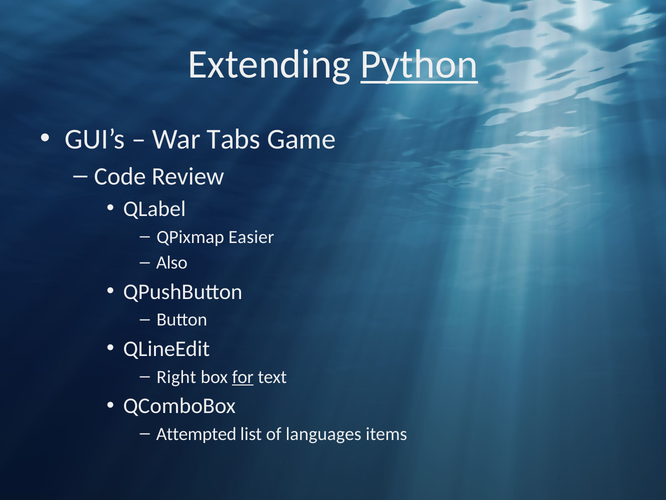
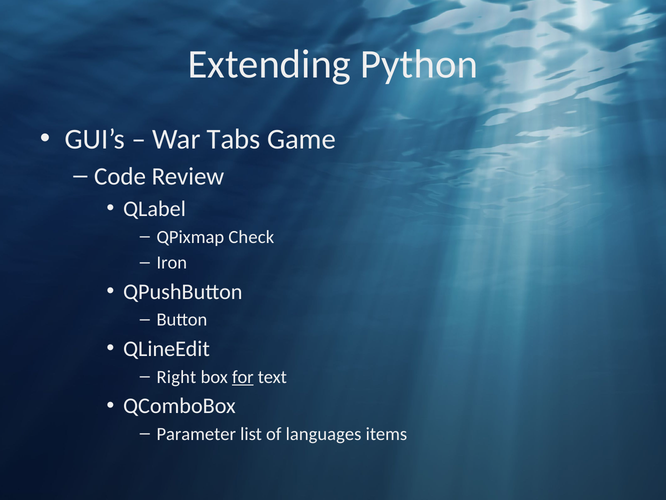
Python underline: present -> none (419, 64)
Easier: Easier -> Check (251, 237)
Also: Also -> Iron (172, 263)
Attempted: Attempted -> Parameter (196, 434)
